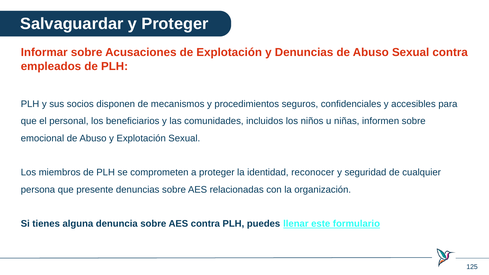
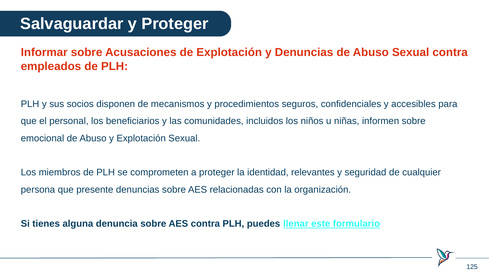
reconocer: reconocer -> relevantes (313, 172)
